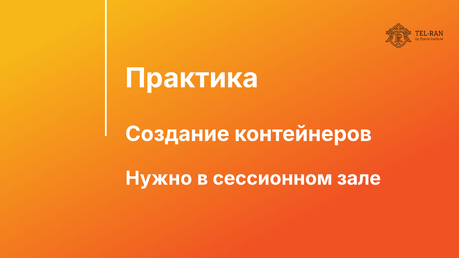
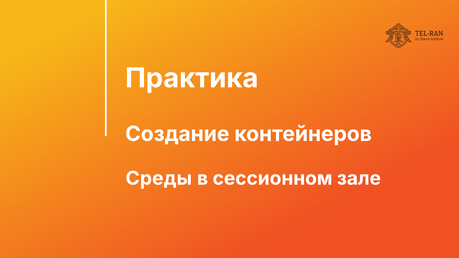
Нужно: Нужно -> Среды (159, 179)
